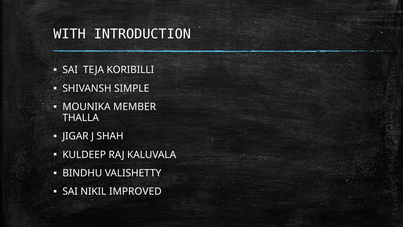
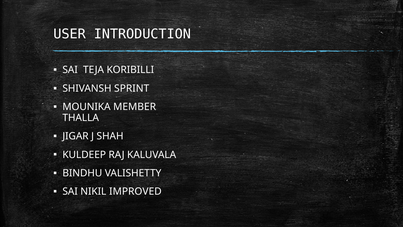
WITH: WITH -> USER (70, 34)
SIMPLE: SIMPLE -> SPRINT (132, 88)
